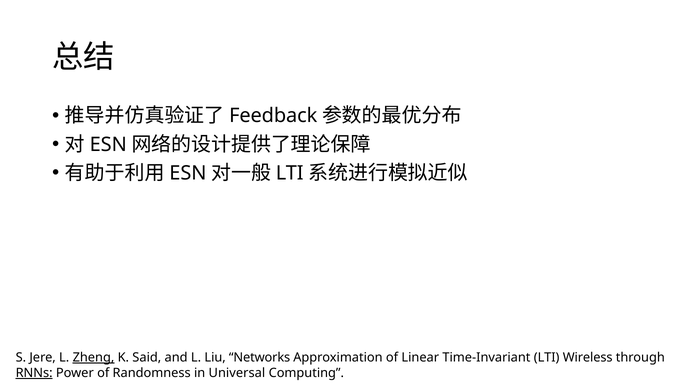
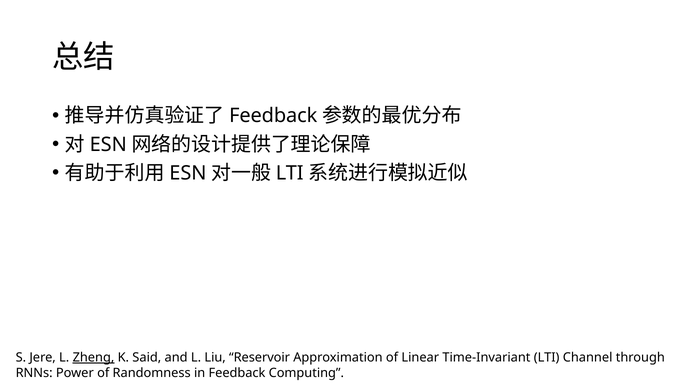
Networks: Networks -> Reservoir (260, 357)
Wireless: Wireless -> Channel (588, 357)
RNNs underline: present -> none (34, 373)
in Universal: Universal -> Feedback (237, 373)
